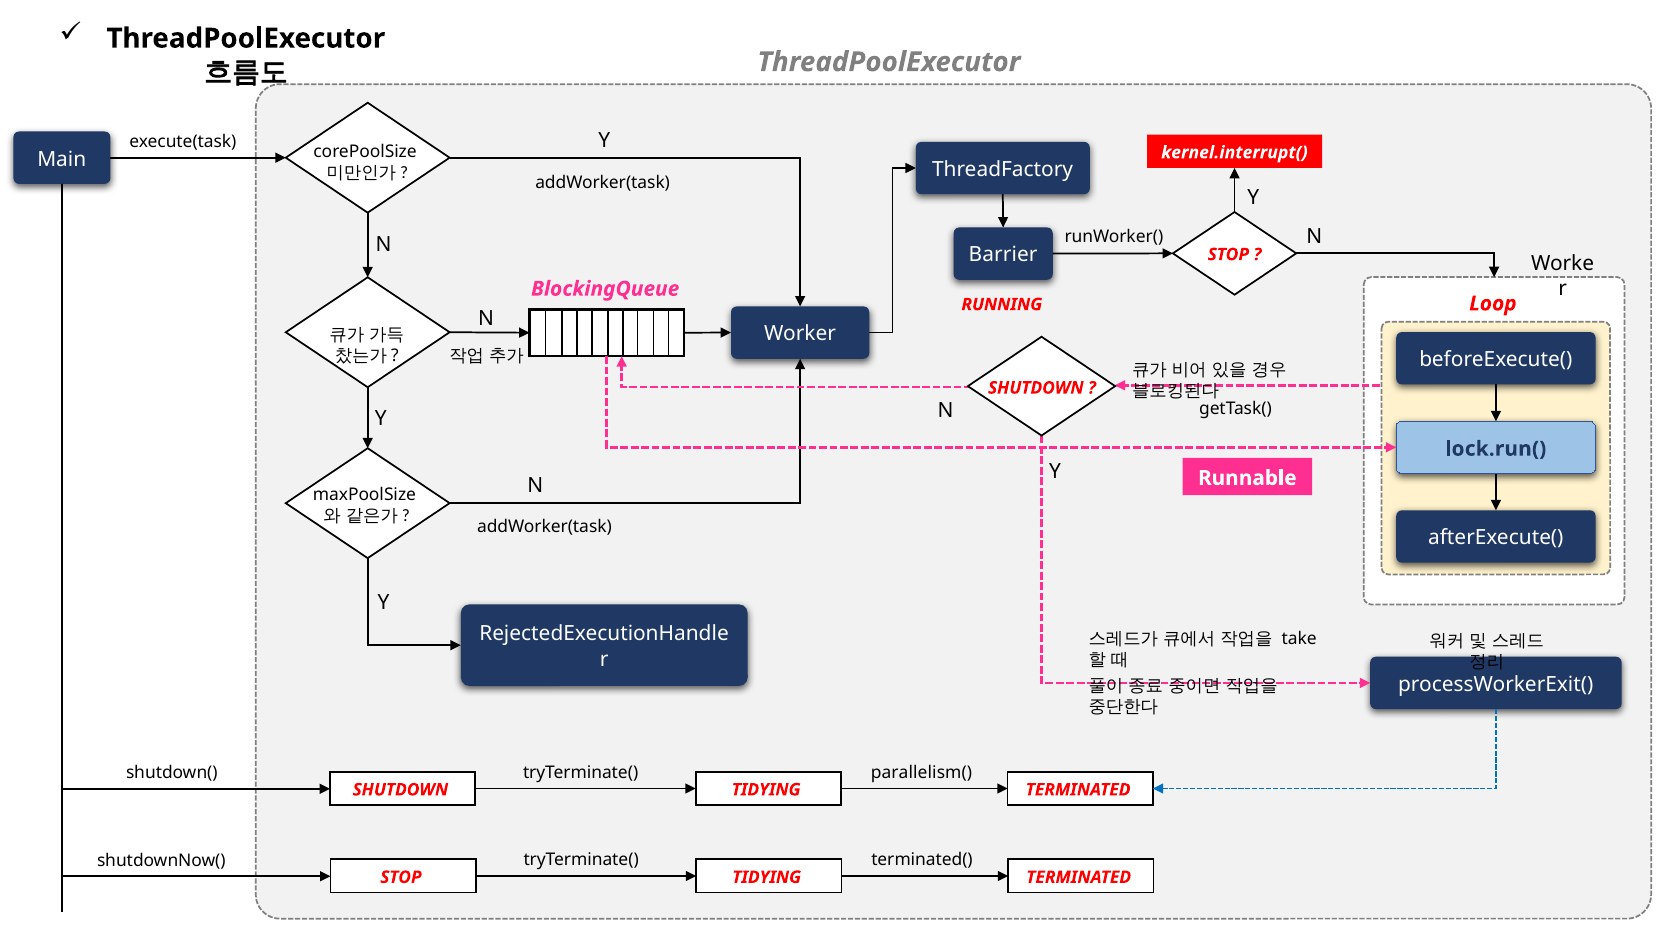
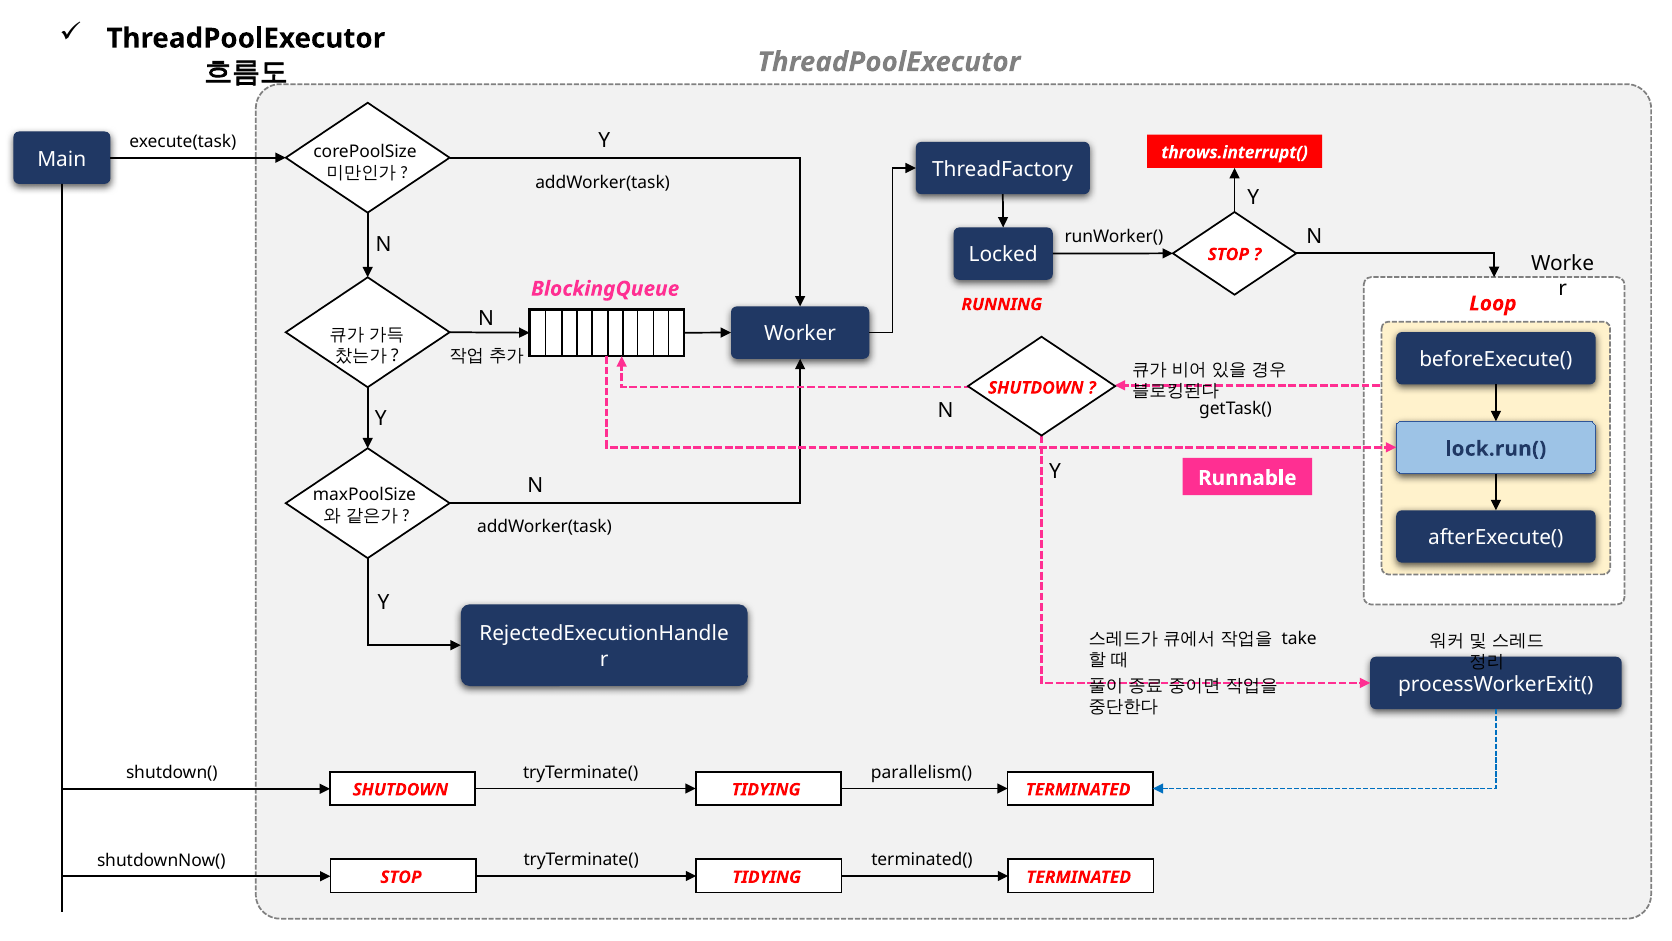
kernel.interrupt(: kernel.interrupt( -> throws.interrupt( (1235, 152)
Barrier: Barrier -> Locked (1003, 255)
